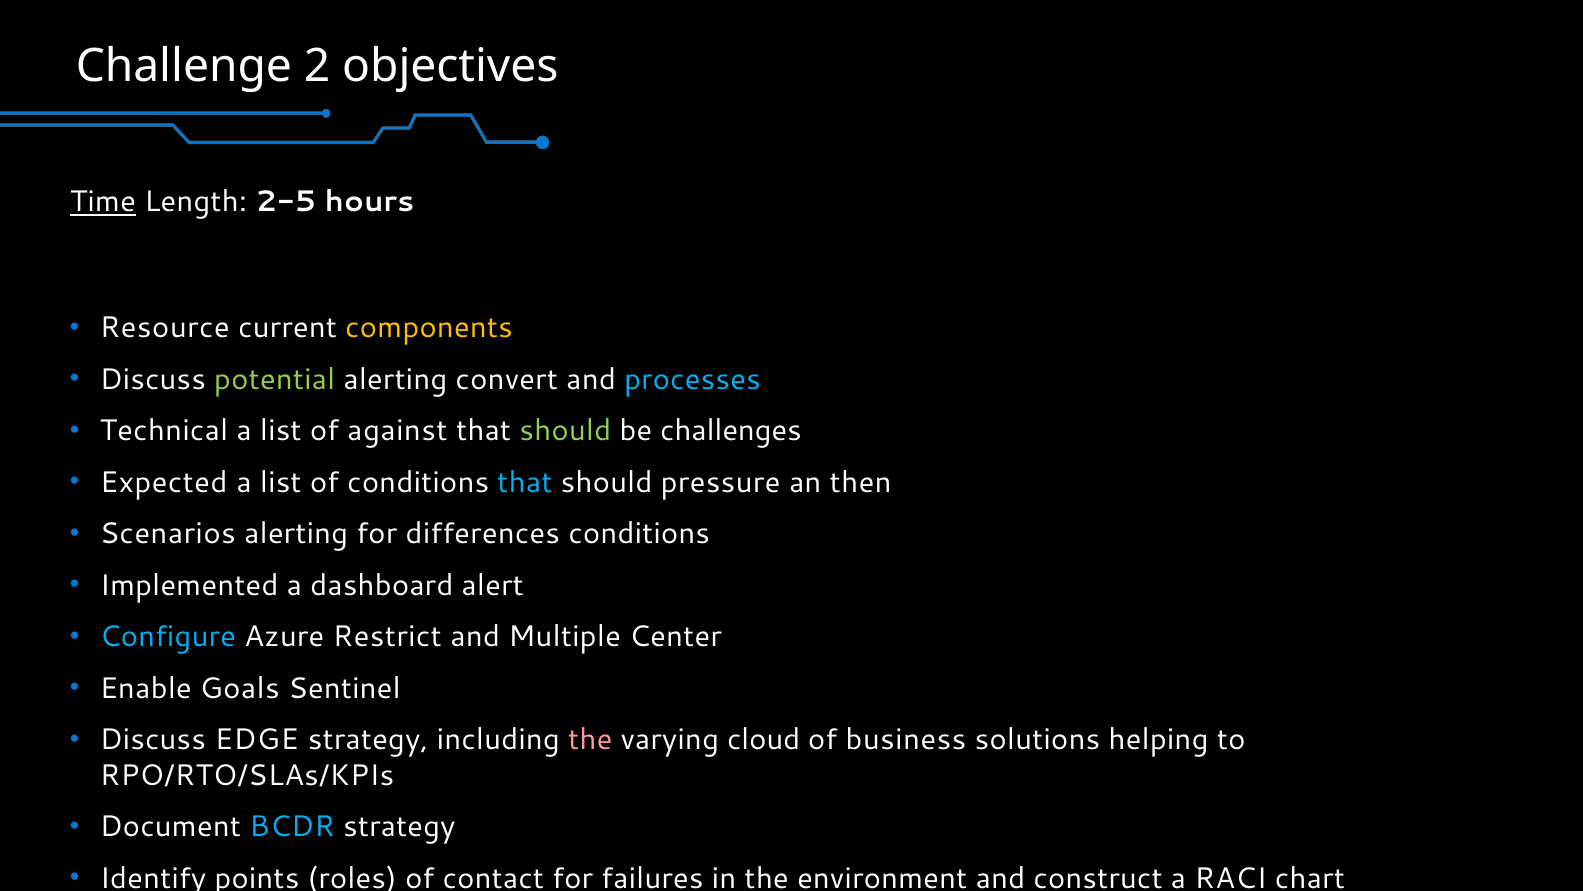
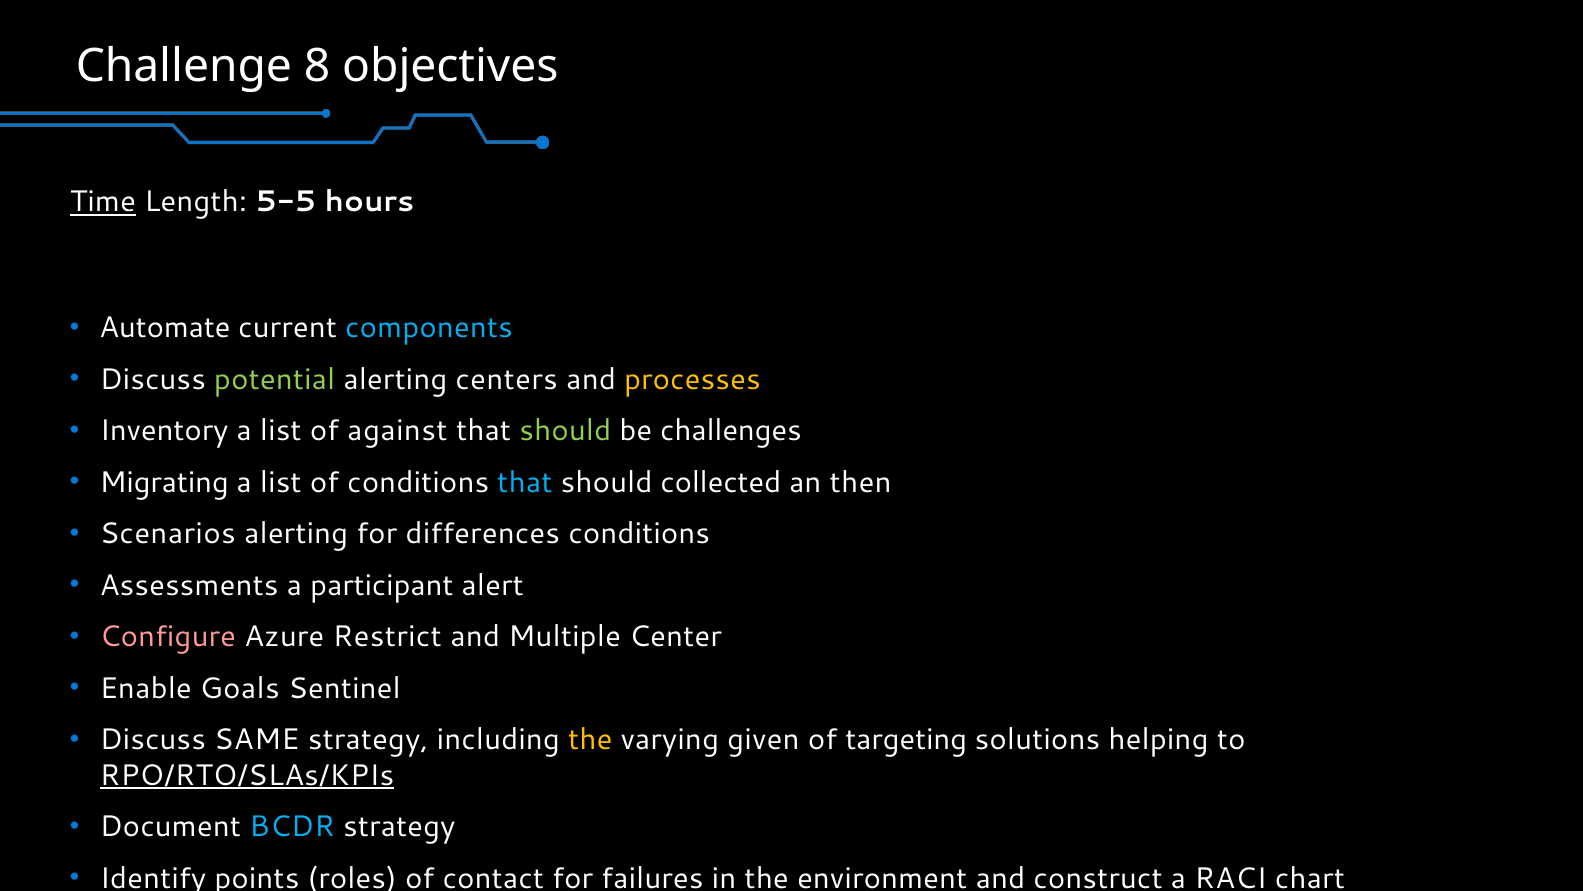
2: 2 -> 8 (317, 66)
2-5: 2-5 -> 5-5 (286, 202)
Resource: Resource -> Automate (165, 328)
components colour: yellow -> light blue (429, 328)
convert: convert -> centers (507, 379)
processes colour: light blue -> yellow (692, 379)
Technical: Technical -> Inventory (164, 431)
Expected: Expected -> Migrating (164, 482)
pressure: pressure -> collected (721, 482)
Implemented: Implemented -> Assessments (189, 585)
dashboard: dashboard -> participant (382, 585)
Configure colour: light blue -> pink (168, 637)
EDGE: EDGE -> SAME (257, 739)
the colour: pink -> yellow (590, 739)
cloud: cloud -> given (763, 739)
business: business -> targeting (906, 739)
RPO/RTO/SLAs/KPIs underline: none -> present (247, 775)
